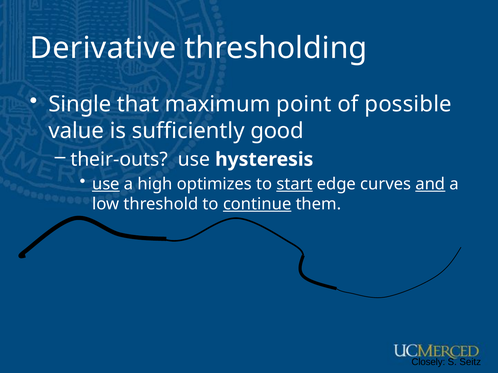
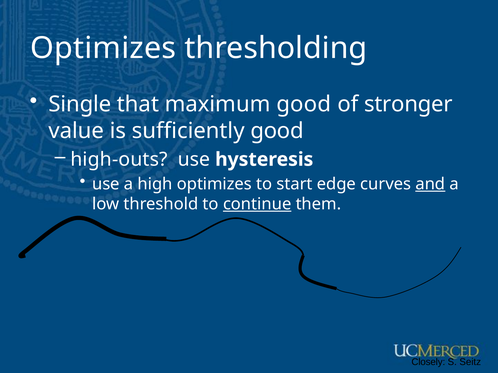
Derivative: Derivative -> Optimizes (103, 48)
maximum point: point -> good (304, 104)
possible: possible -> stronger (408, 104)
their-outs: their-outs -> high-outs (119, 160)
use underline: present -> none (106, 184)
start underline: present -> none (294, 184)
